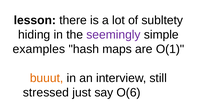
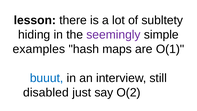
buuut colour: orange -> blue (47, 78)
stressed: stressed -> disabled (46, 92)
O(6: O(6 -> O(2 (129, 92)
